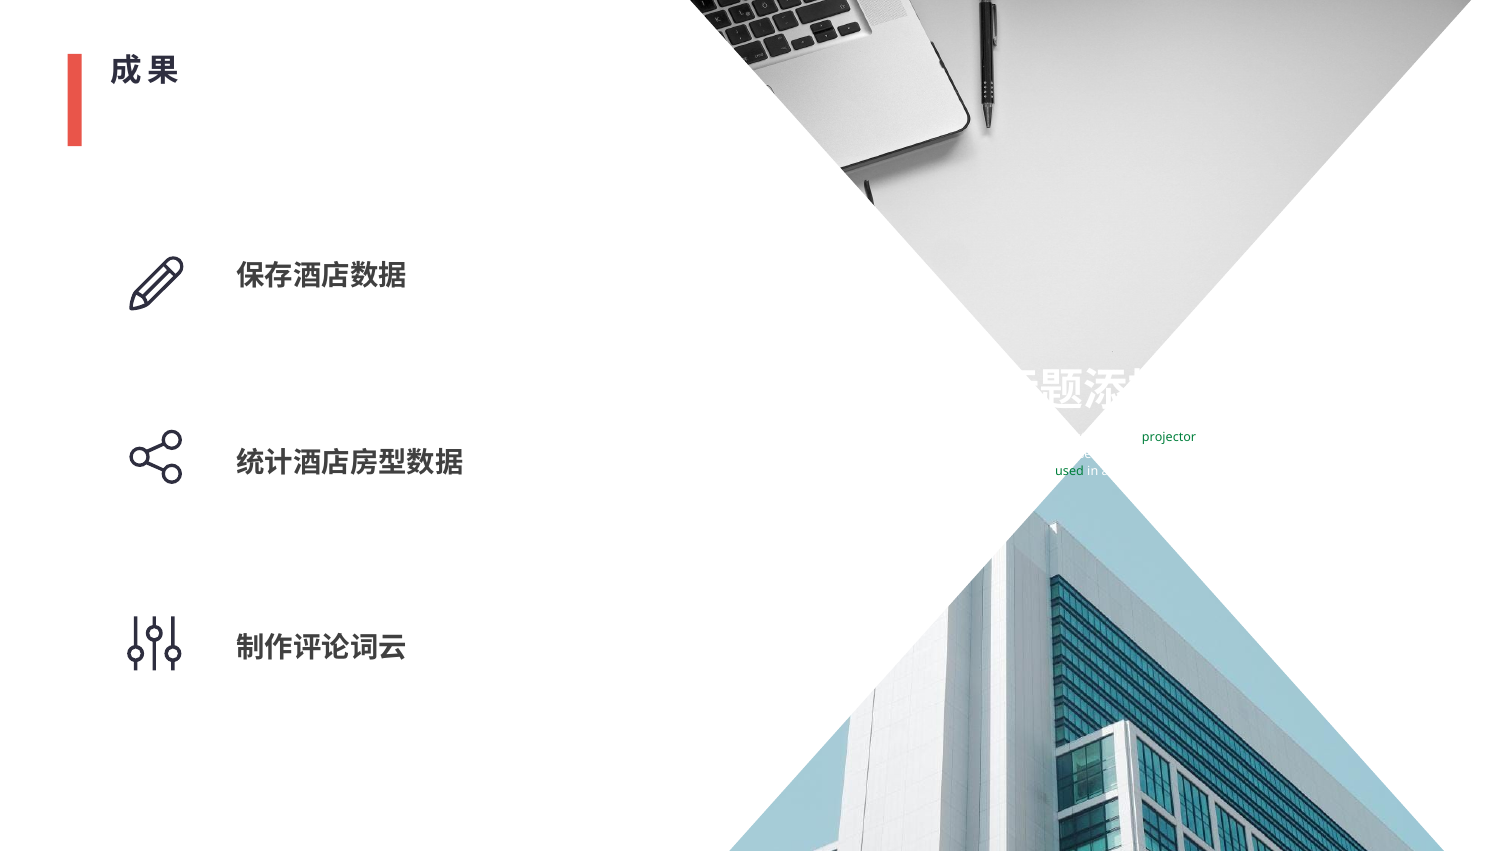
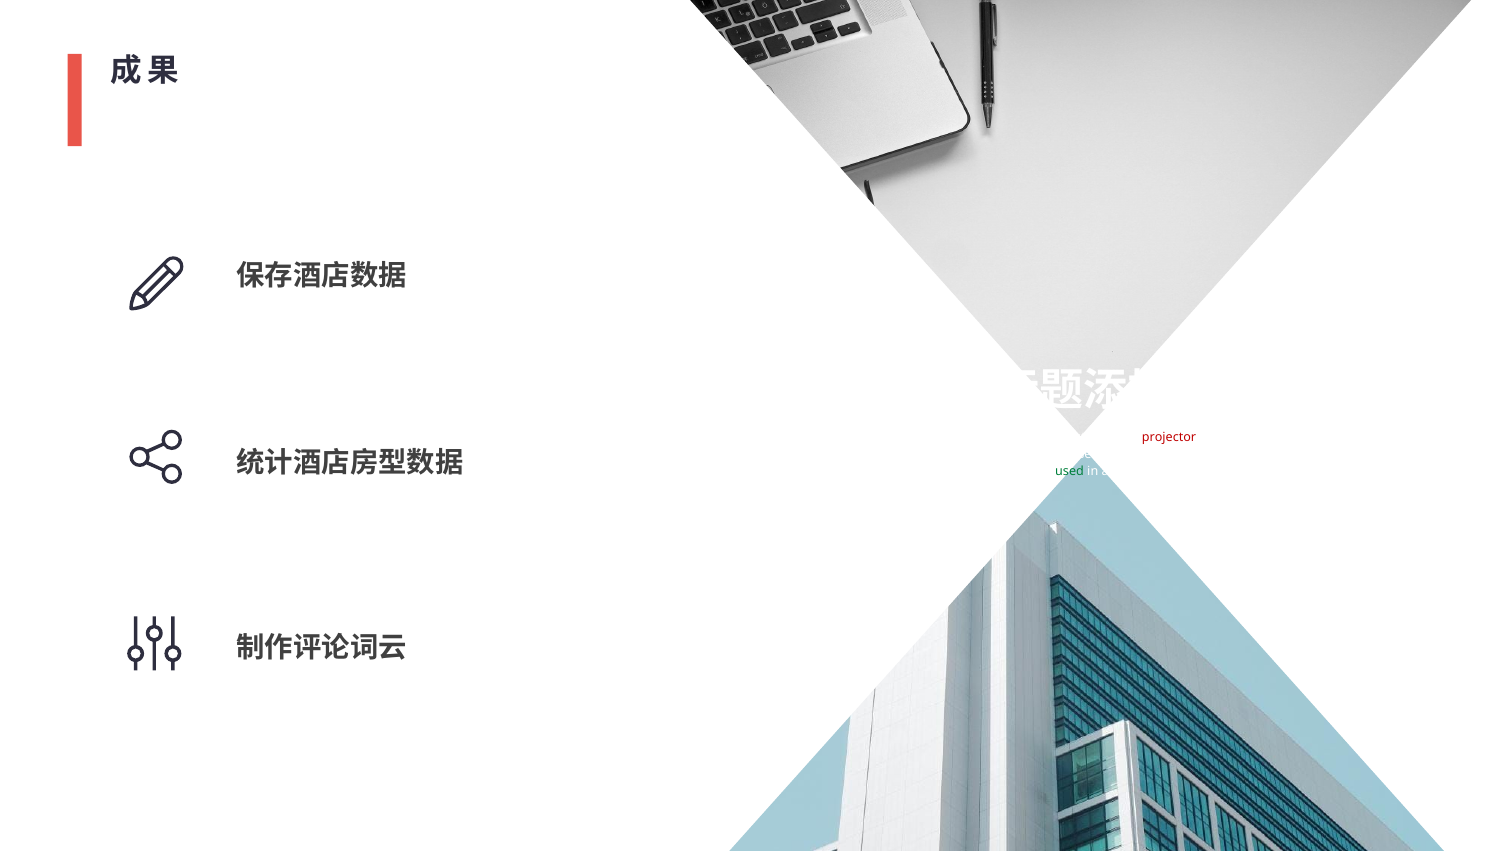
projector colour: green -> red (1169, 437)
